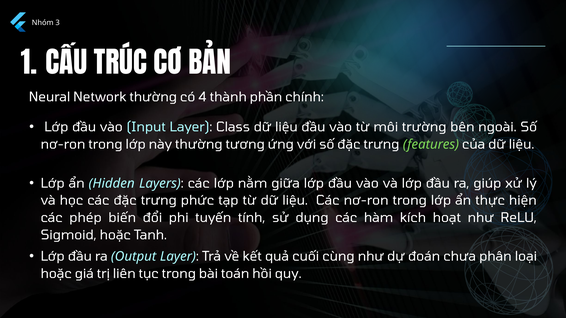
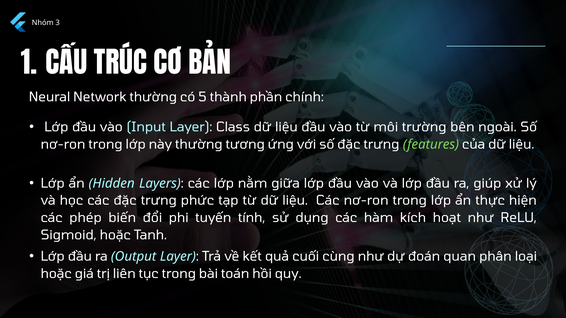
4: 4 -> 5 (202, 97)
chưa: chưa -> quan (460, 257)
